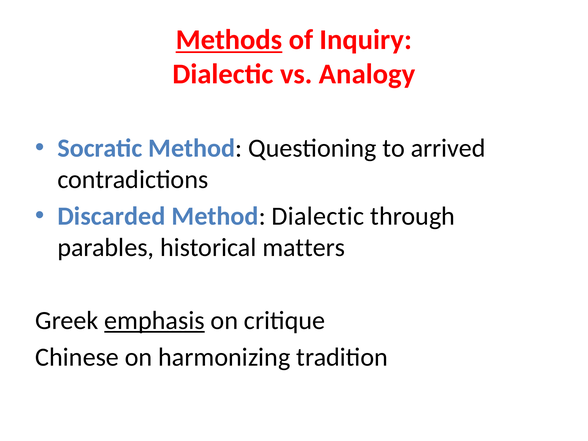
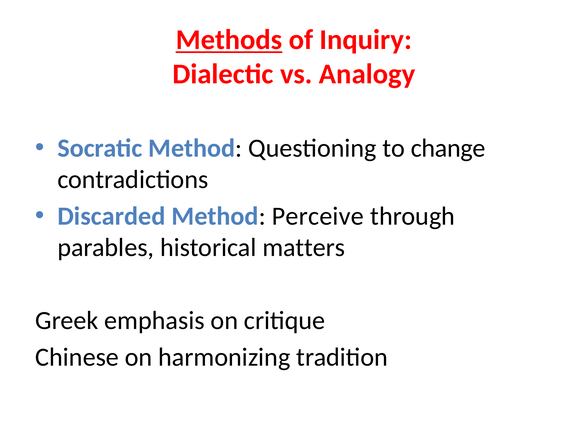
arrived: arrived -> change (448, 148)
Method Dialectic: Dialectic -> Perceive (318, 216)
emphasis underline: present -> none (154, 321)
